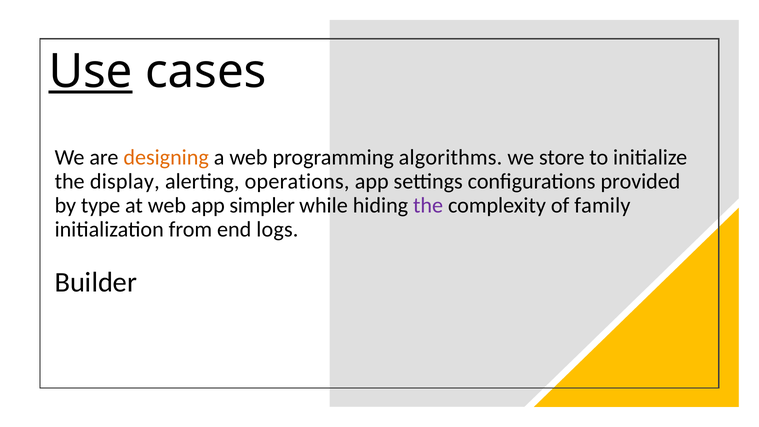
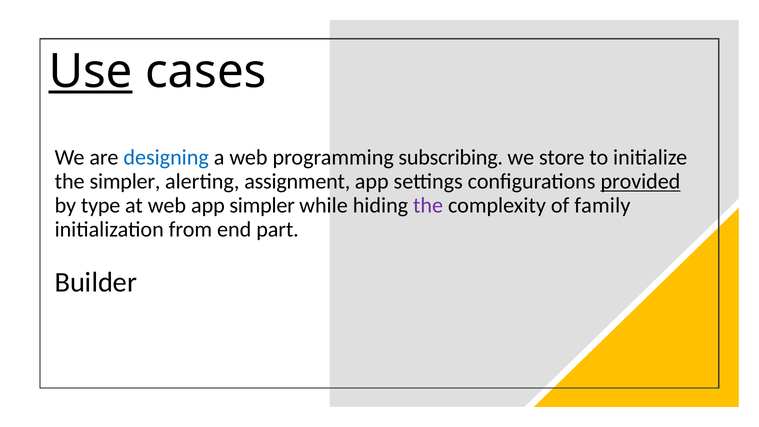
designing colour: orange -> blue (166, 158)
algorithms: algorithms -> subscribing (451, 158)
the display: display -> simpler (125, 182)
operations: operations -> assignment (297, 182)
provided underline: none -> present (640, 182)
logs: logs -> part (278, 229)
